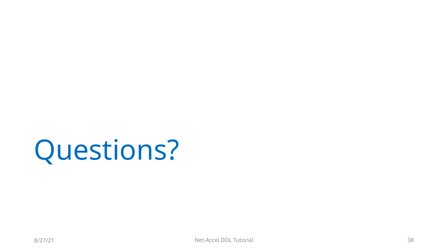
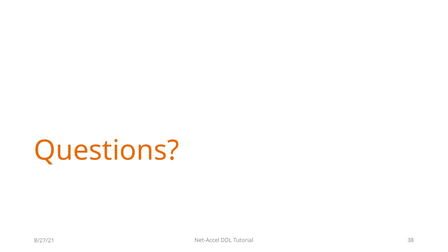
Questions colour: blue -> orange (107, 151)
